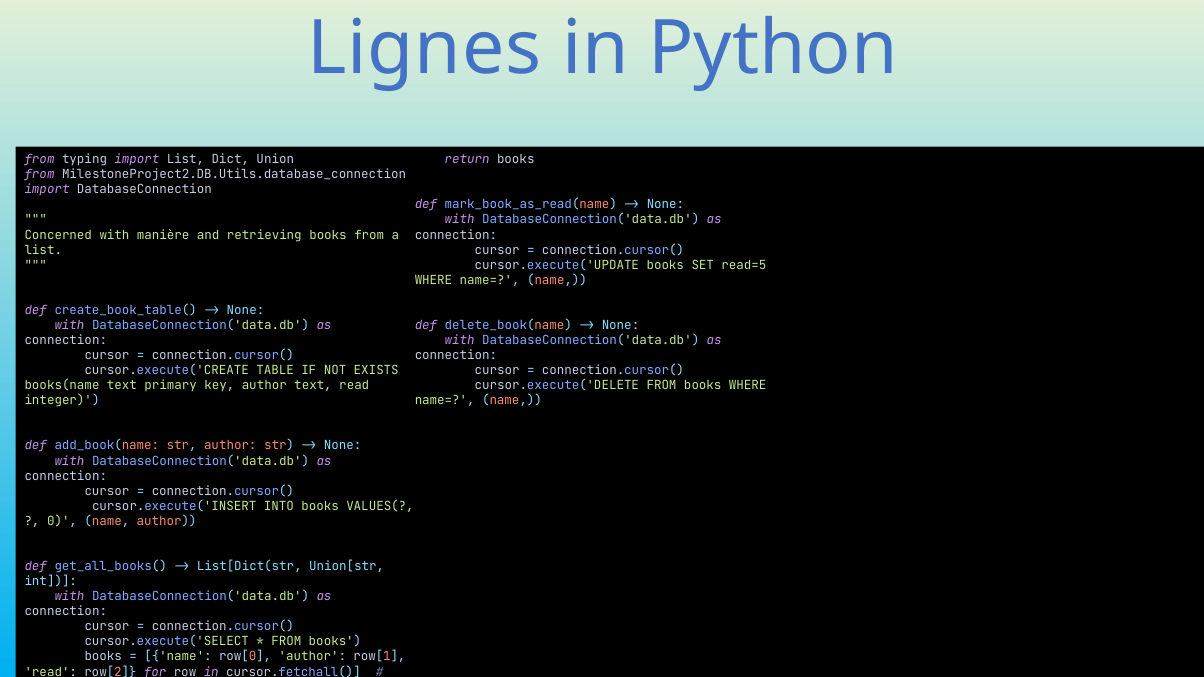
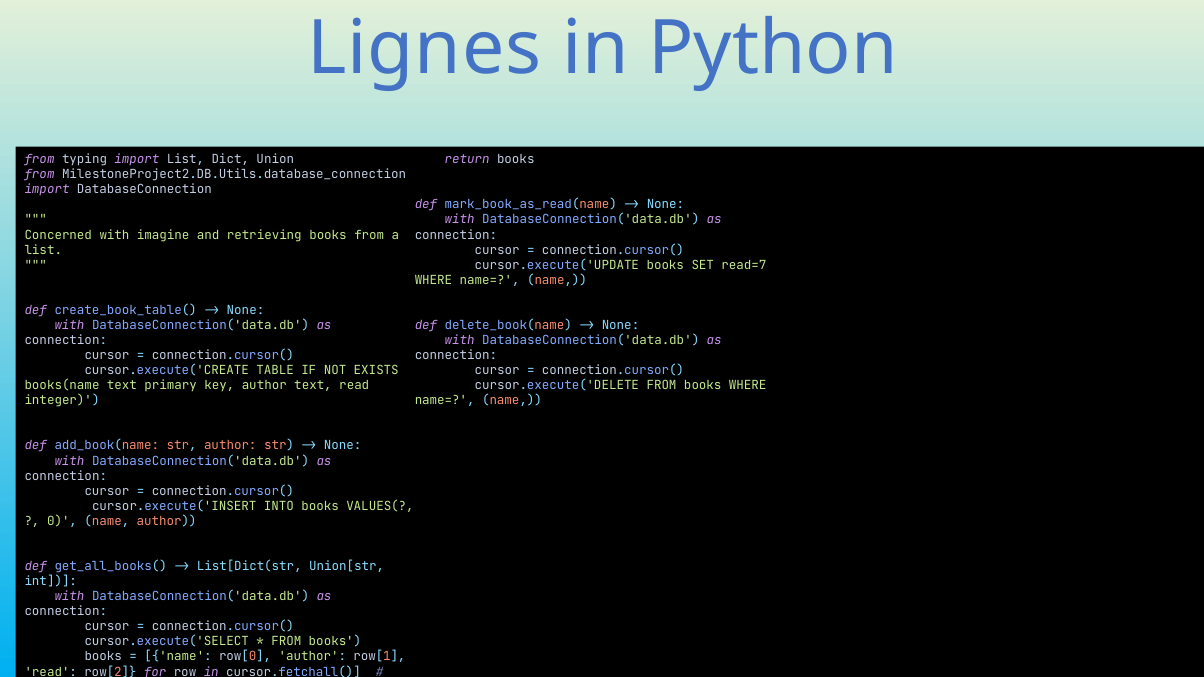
manière: manière -> imagine (163, 235)
read=5: read=5 -> read=7 (744, 265)
